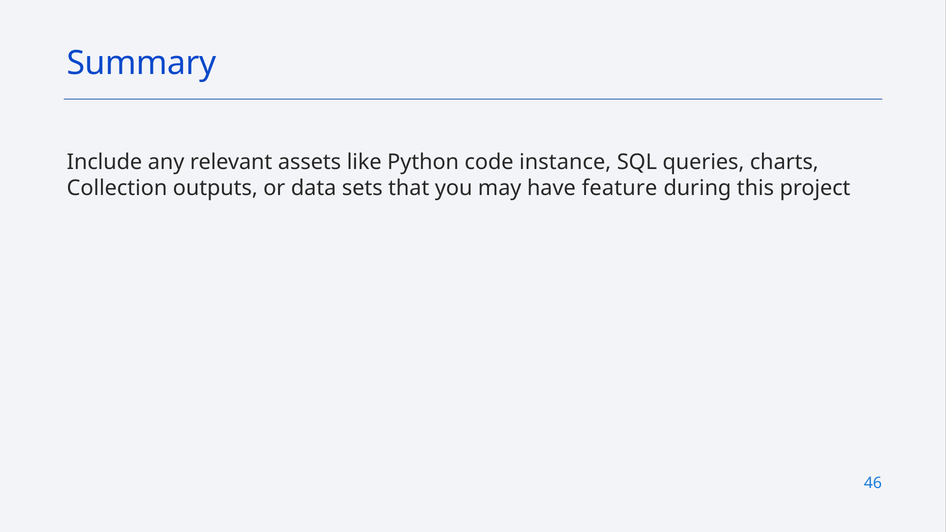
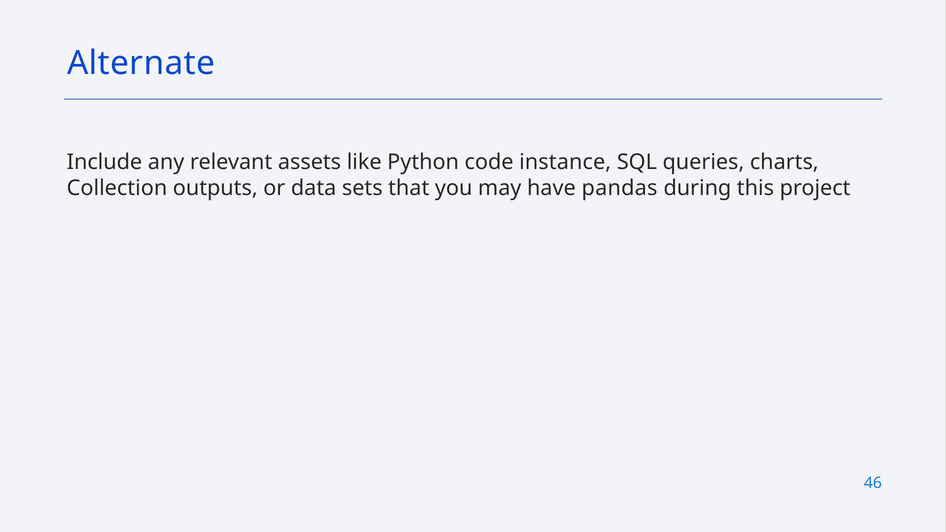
Summary: Summary -> Alternate (141, 63)
feature: feature -> pandas (620, 188)
